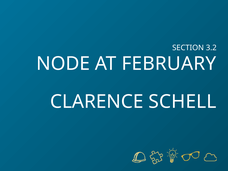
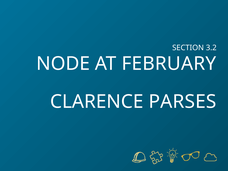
SCHELL: SCHELL -> PARSES (182, 102)
